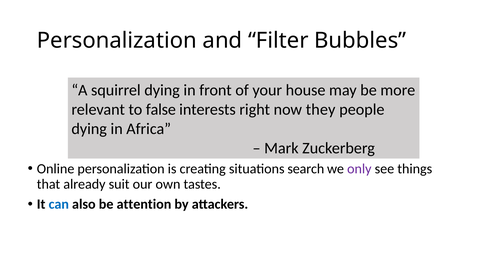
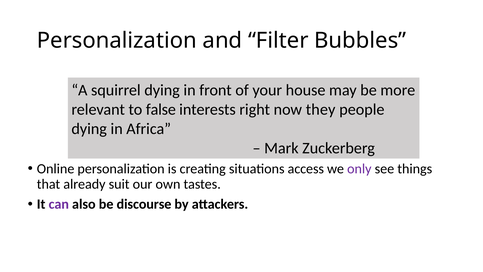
search: search -> access (306, 169)
can colour: blue -> purple (59, 204)
attention: attention -> discourse (144, 204)
